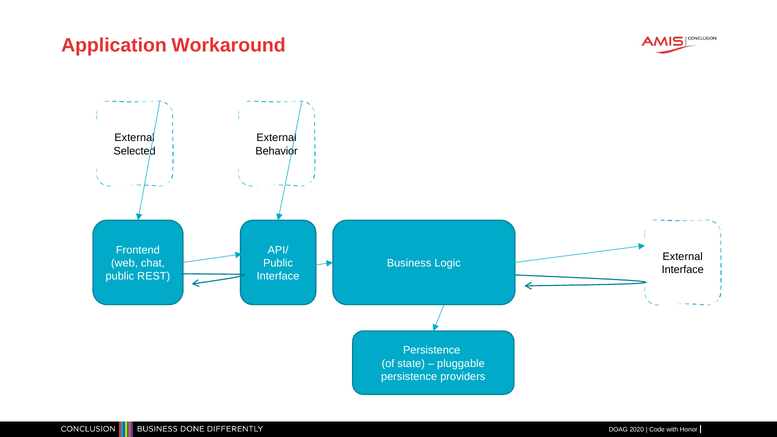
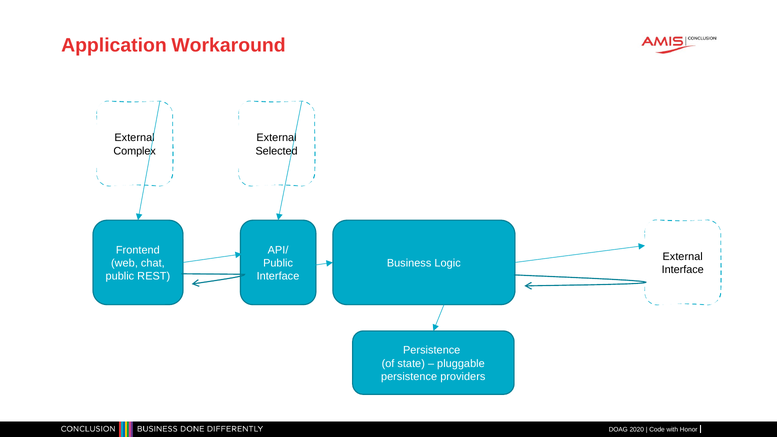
Selected: Selected -> Complex (135, 151)
Behavior: Behavior -> Selected (277, 151)
